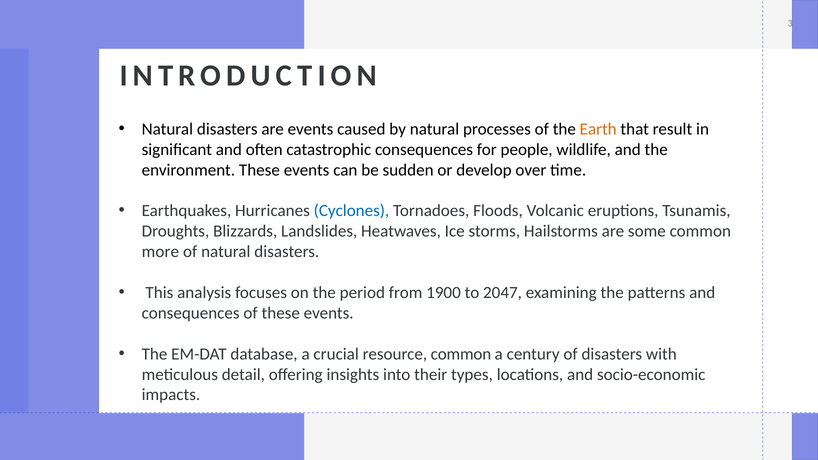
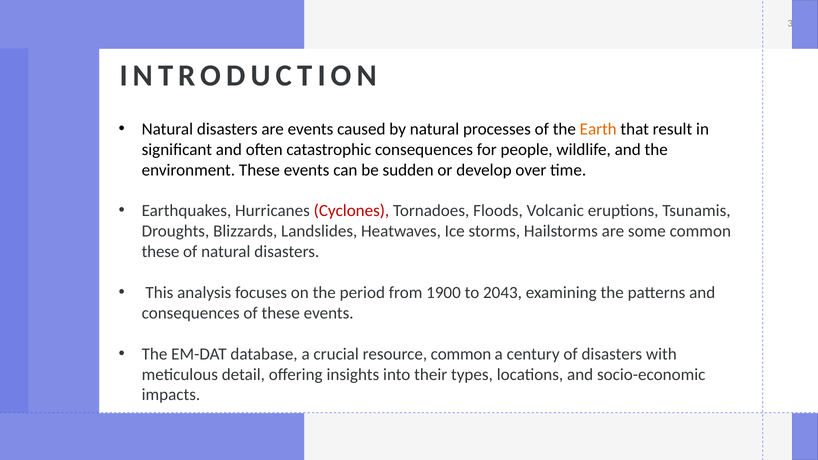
Cyclones colour: blue -> red (351, 211)
more: more -> these (161, 252)
2047: 2047 -> 2043 (503, 293)
